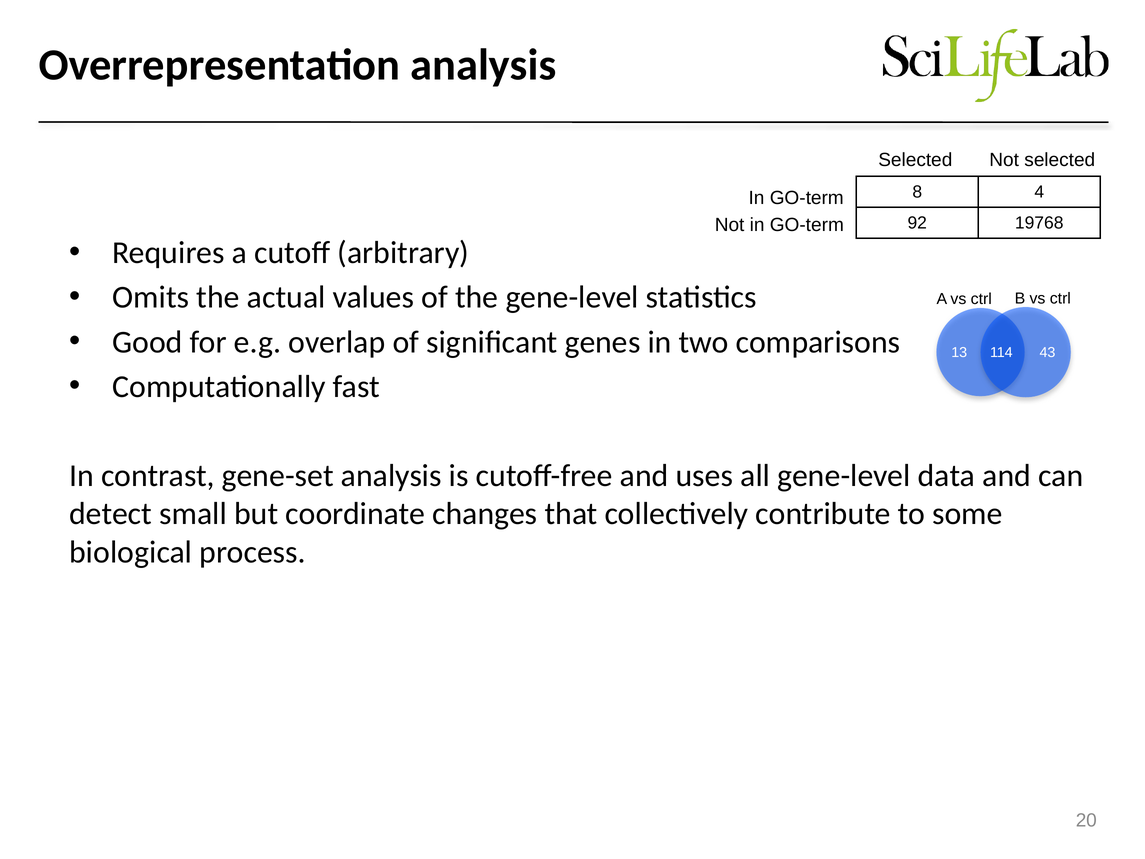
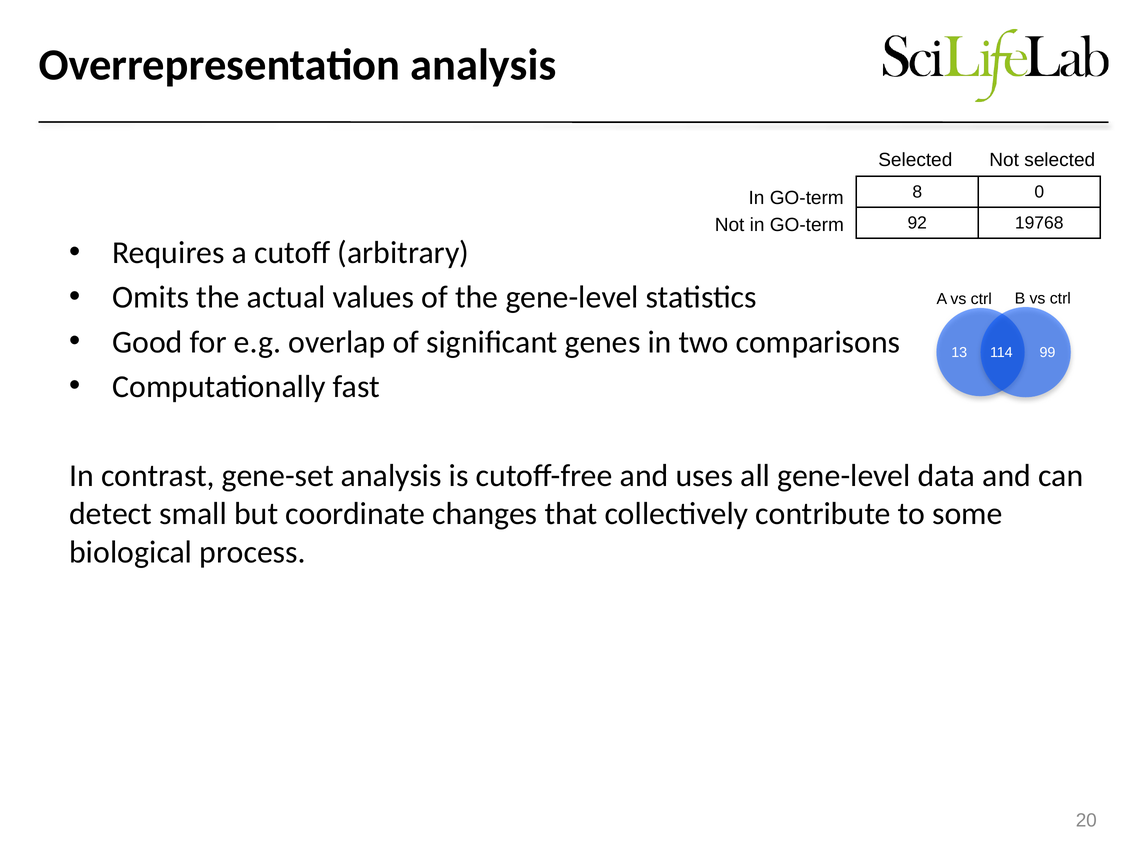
4: 4 -> 0 (1039, 192)
43: 43 -> 99 (1048, 352)
